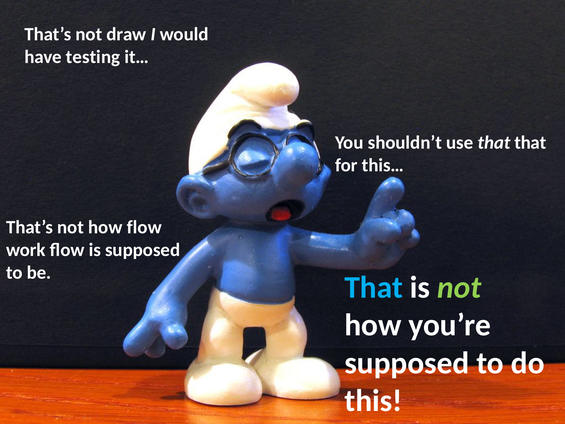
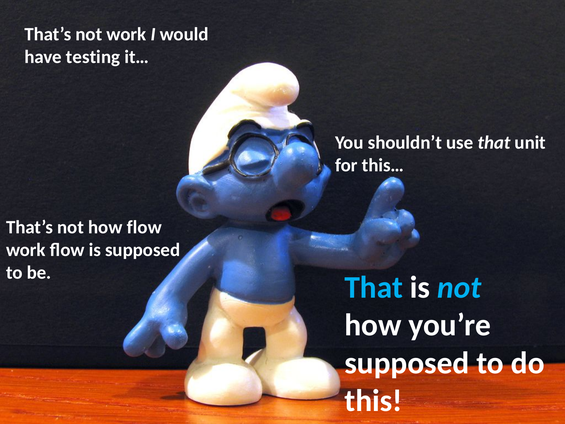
not draw: draw -> work (126, 34)
that that: that -> unit (530, 143)
not colour: light green -> light blue (459, 287)
